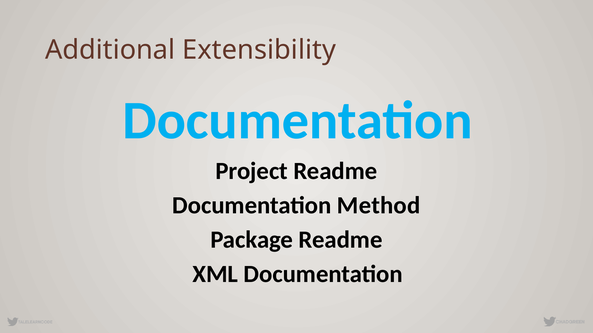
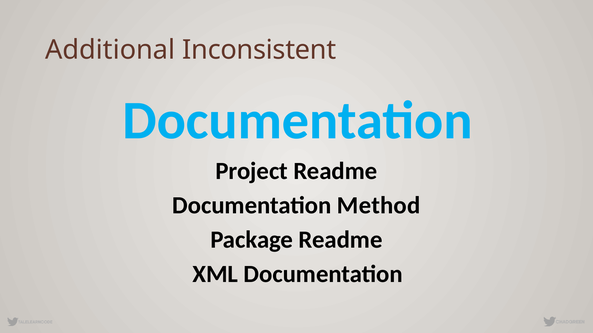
Extensibility: Extensibility -> Inconsistent (259, 50)
